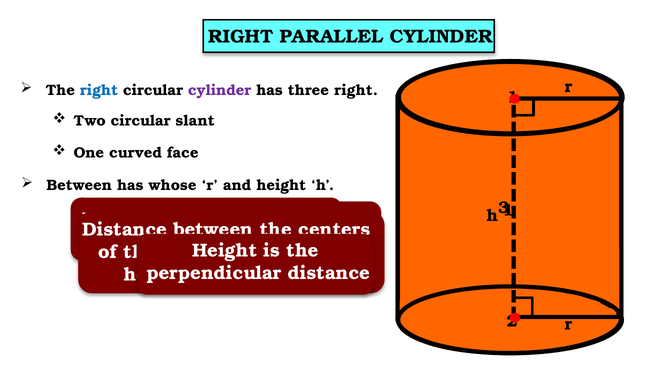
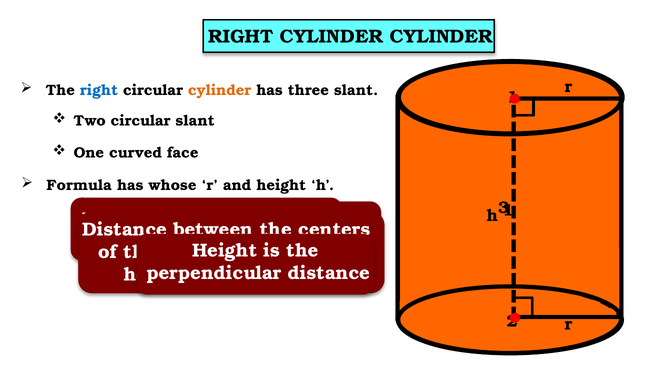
RIGHT PARALLEL: PARALLEL -> CYLINDER (331, 37)
cylinder colour: purple -> orange (220, 90)
three right: right -> slant (356, 90)
Between: Between -> Formula (79, 186)
